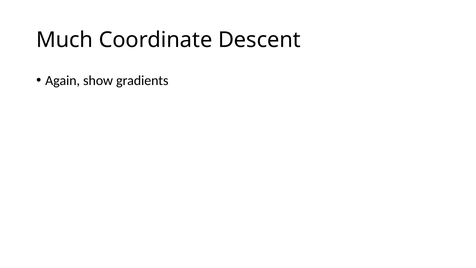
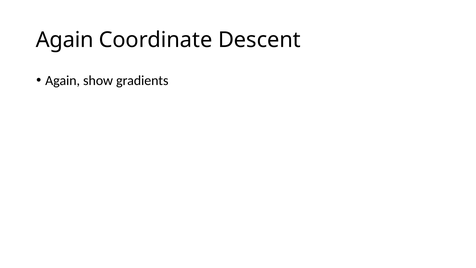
Much: Much -> Again (65, 40)
